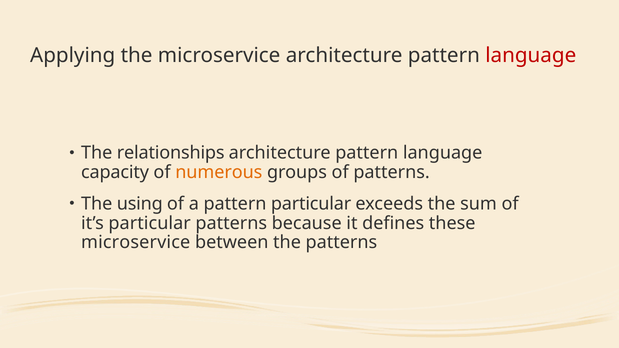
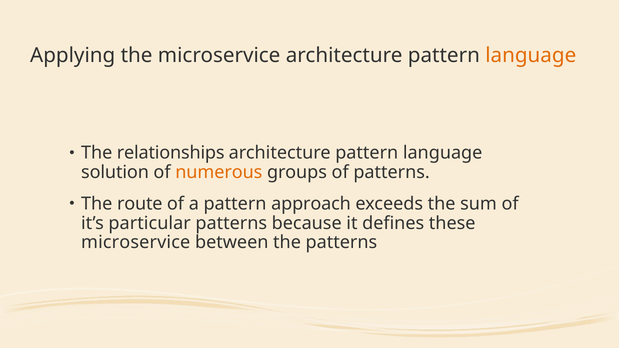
language colour: red -> orange (531, 56)
capacity: capacity -> solution (115, 173)
using: using -> route (140, 204)
pattern particular: particular -> approach (311, 204)
